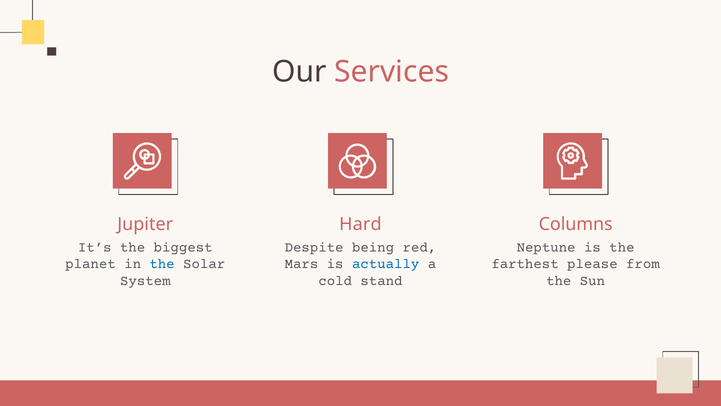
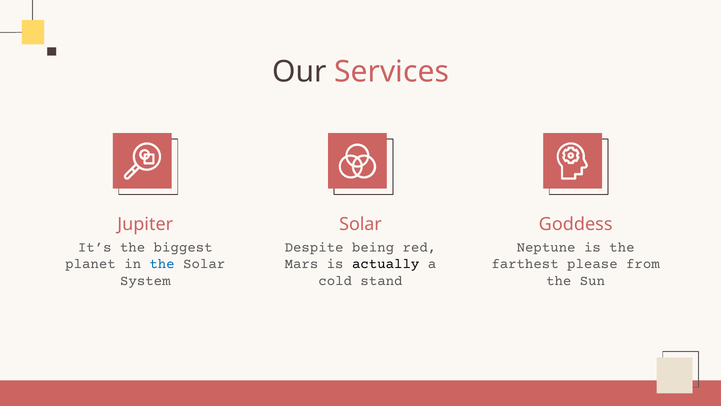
Hard: Hard -> Solar (361, 224)
Columns: Columns -> Goddess (576, 224)
actually colour: blue -> black (386, 264)
